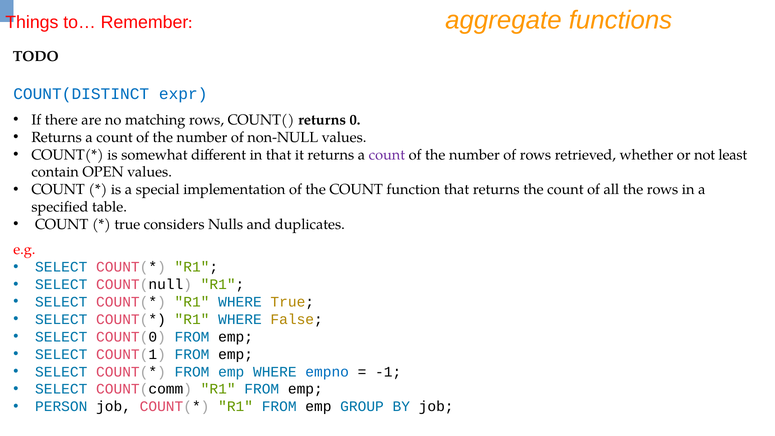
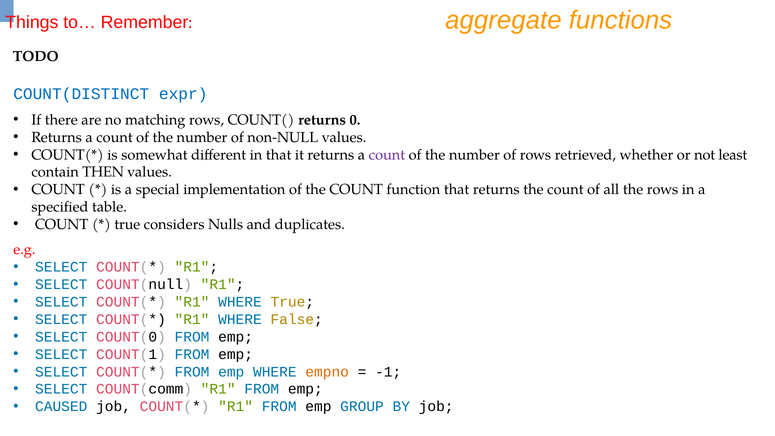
OPEN: OPEN -> THEN (103, 172)
empno colour: blue -> orange (327, 372)
PERSON: PERSON -> CAUSED (61, 407)
